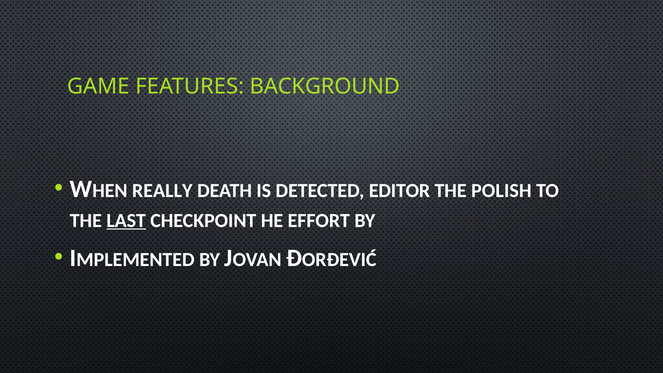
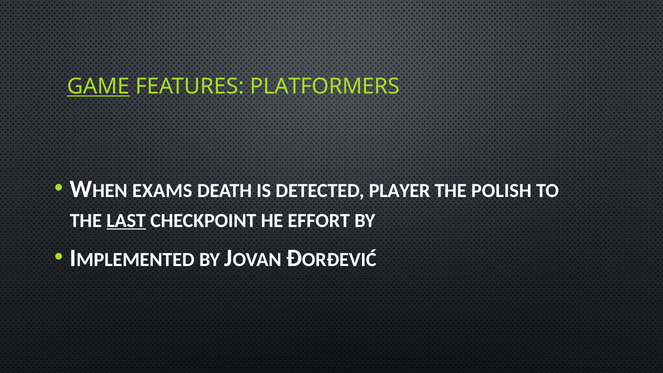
GAME underline: none -> present (98, 86)
BACKGROUND: BACKGROUND -> PLATFORMERS (325, 86)
REALLY: REALLY -> EXAMS (162, 191)
EDITOR: EDITOR -> PLAYER (400, 191)
